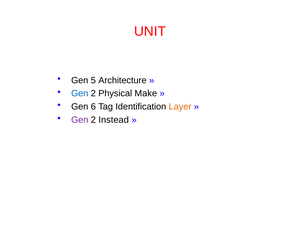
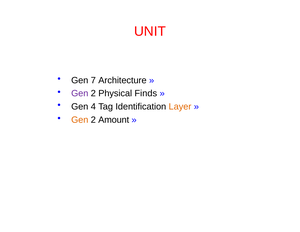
5: 5 -> 7 (93, 80)
Gen colour: blue -> purple (80, 93)
Make: Make -> Finds (146, 93)
6: 6 -> 4 (93, 107)
Gen colour: purple -> orange (80, 120)
Instead: Instead -> Amount (114, 120)
